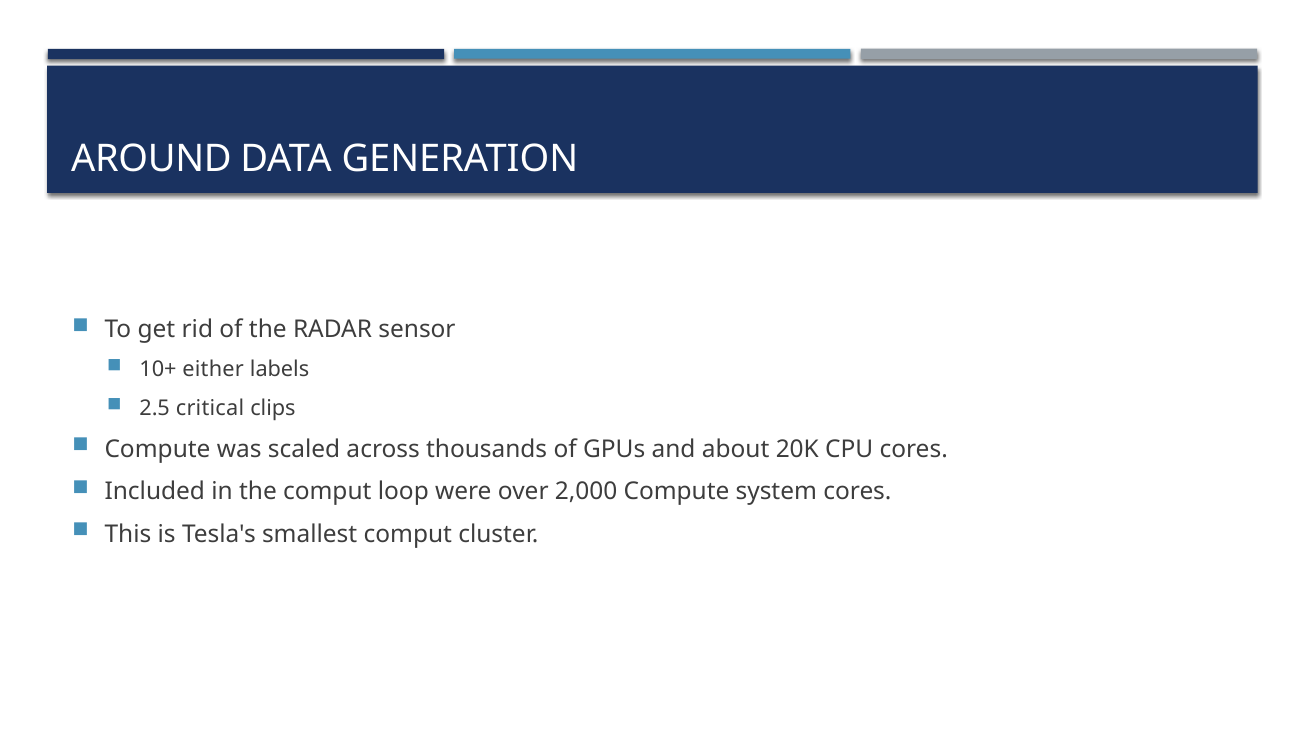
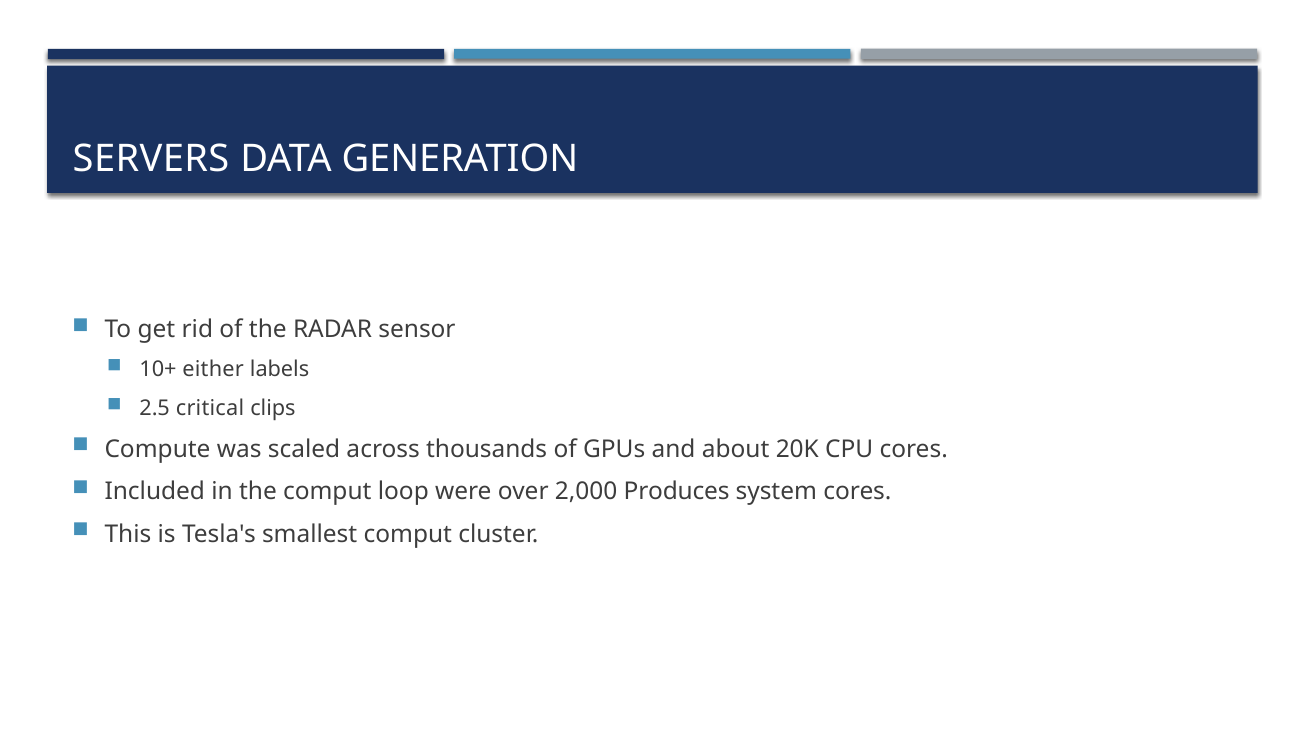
AROUND: AROUND -> SERVERS (151, 159)
2,000 Compute: Compute -> Produces (677, 492)
